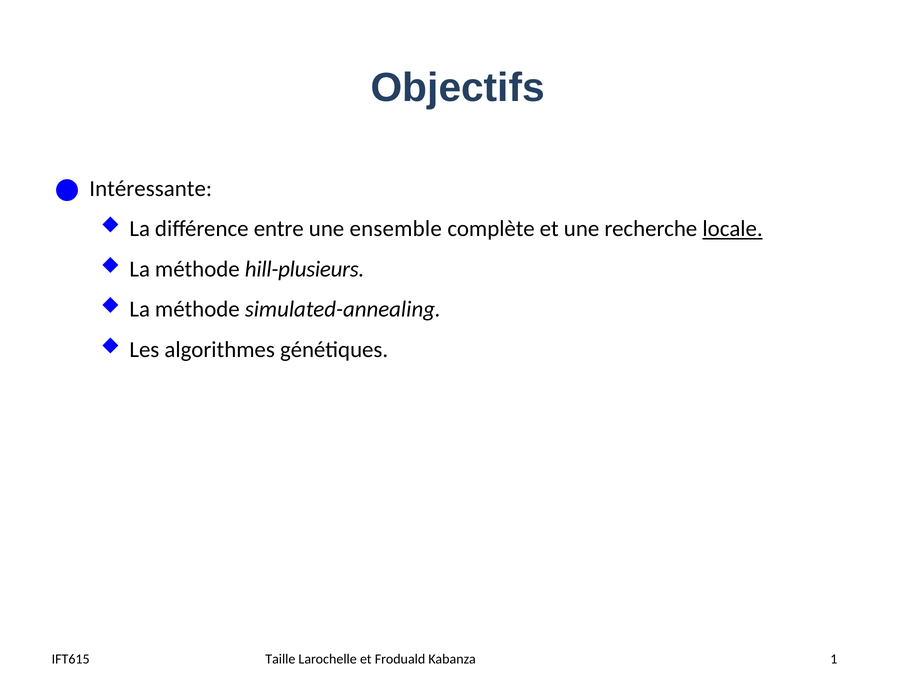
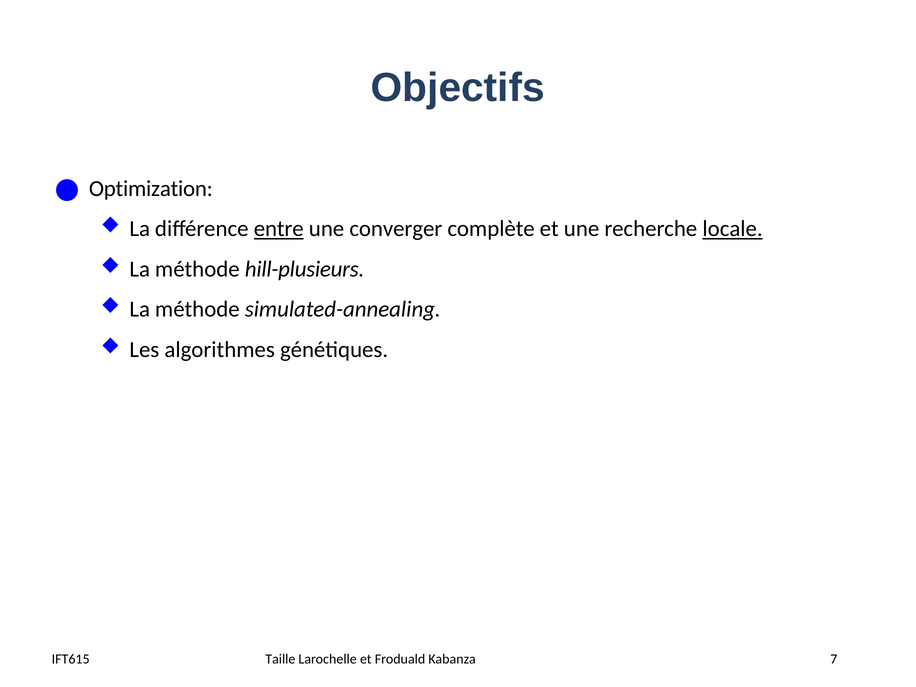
Intéressante: Intéressante -> Optimization (151, 188)
entre underline: none -> present (279, 229)
ensemble: ensemble -> converger (396, 229)
1: 1 -> 7 (834, 659)
